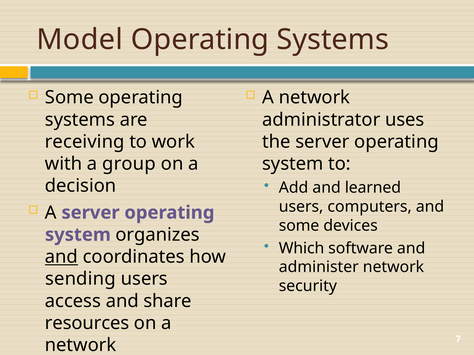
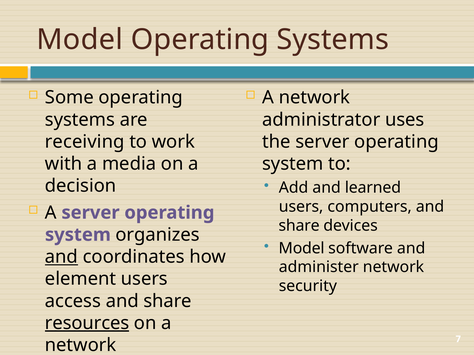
group: group -> media (129, 164)
some: some -> share (299, 226)
Which: Which -> Model (302, 249)
sending: sending -> element (81, 279)
resources underline: none -> present (87, 324)
